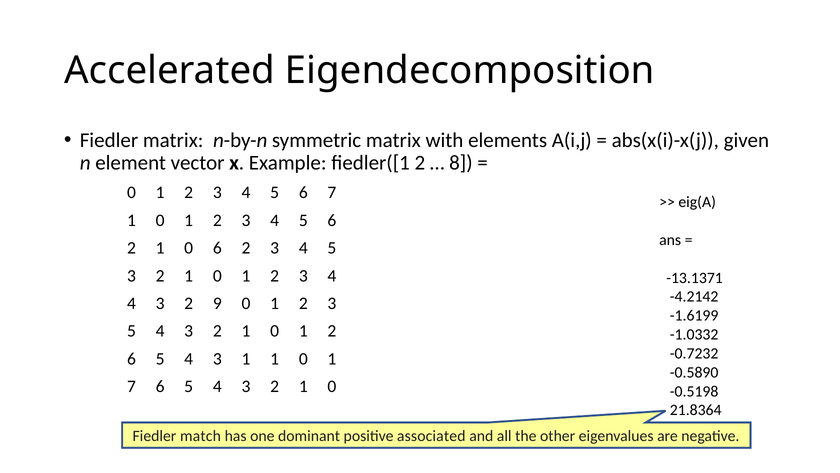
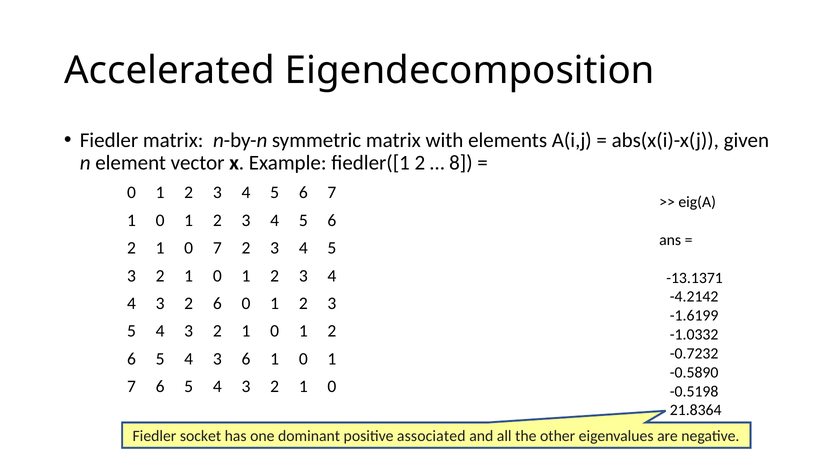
0 6: 6 -> 7 (217, 248)
3 2 9: 9 -> 6 (217, 303)
3 1: 1 -> 6 (246, 358)
match: match -> socket (201, 436)
